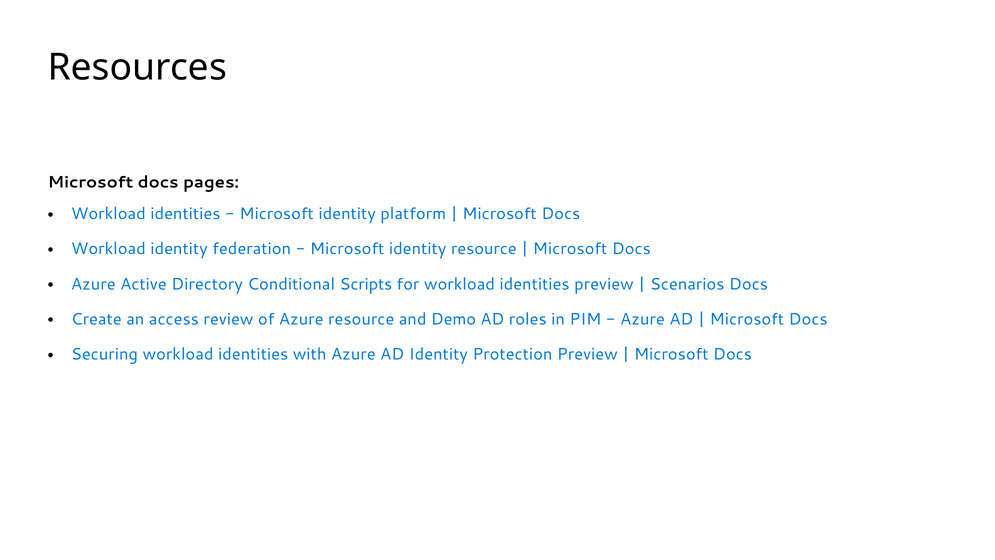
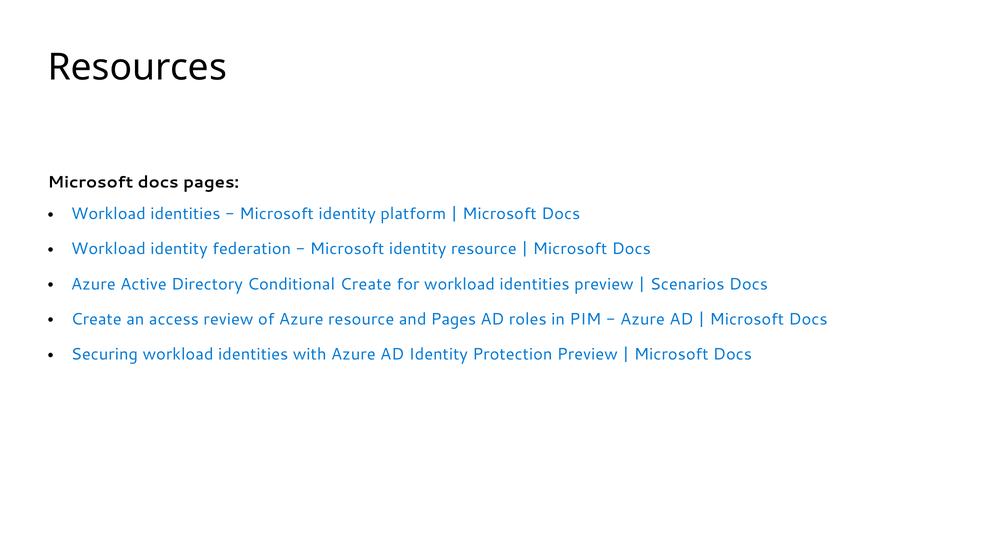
Conditional Scripts: Scripts -> Create (366, 284)
and Demo: Demo -> Pages (453, 319)
